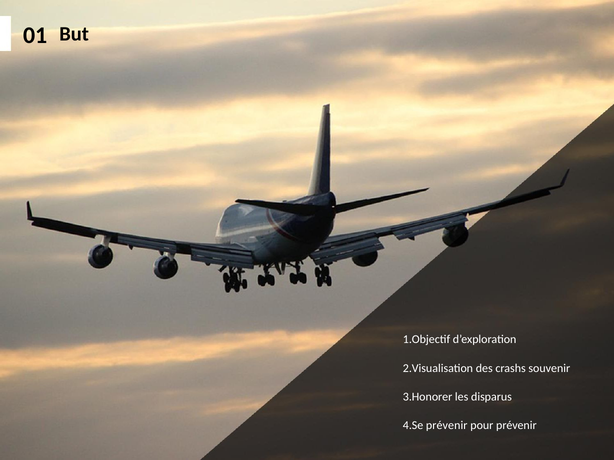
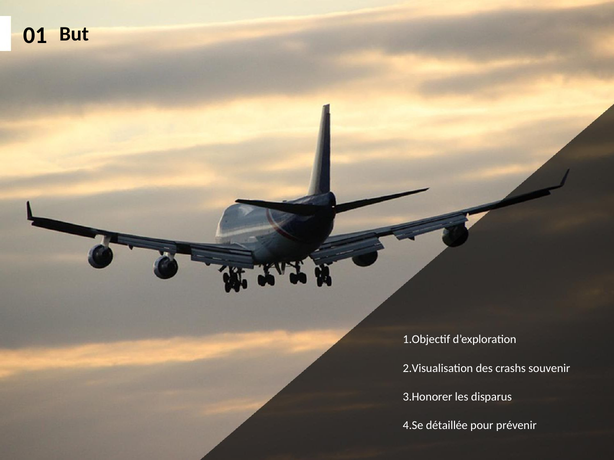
prévenir: prévenir -> détaillée (447, 426)
